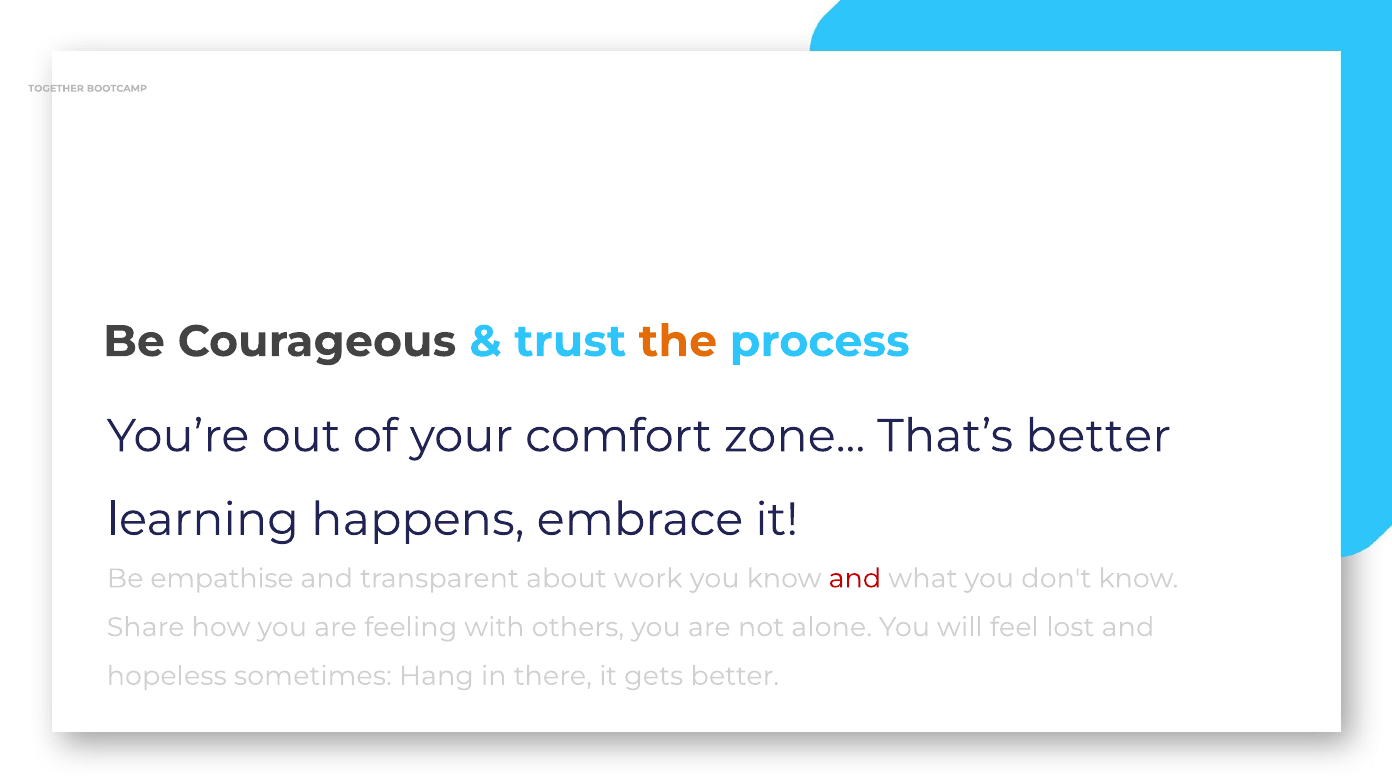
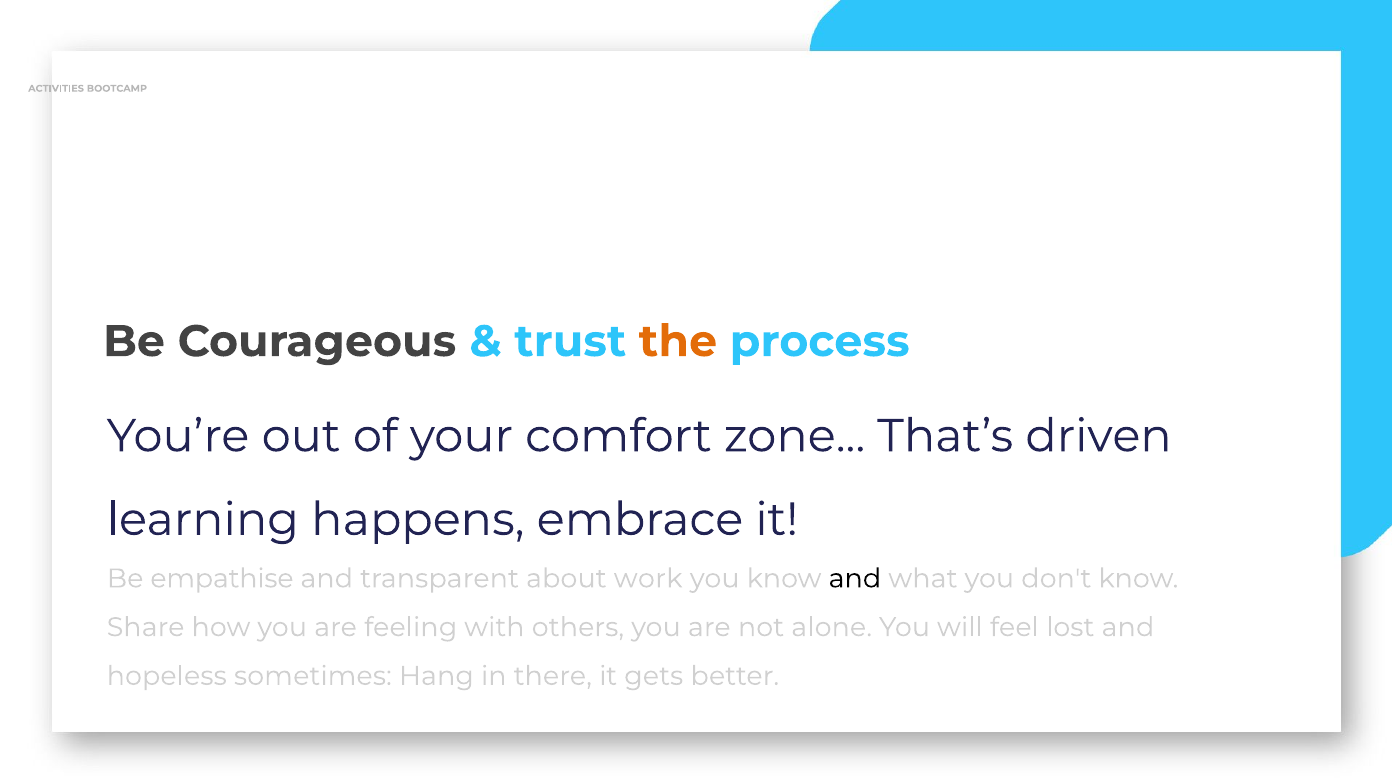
TOGETHER: TOGETHER -> ACTIVITIES (56, 89)
That’s better: better -> driven (1098, 436)
and colour: red -> black (855, 579)
